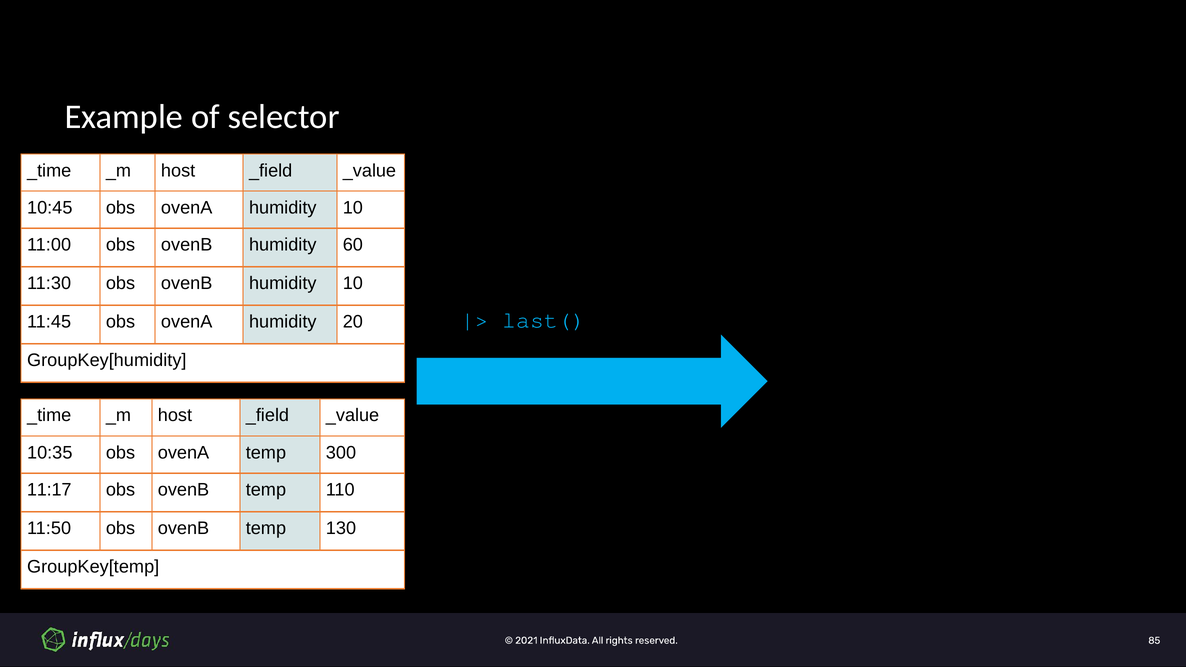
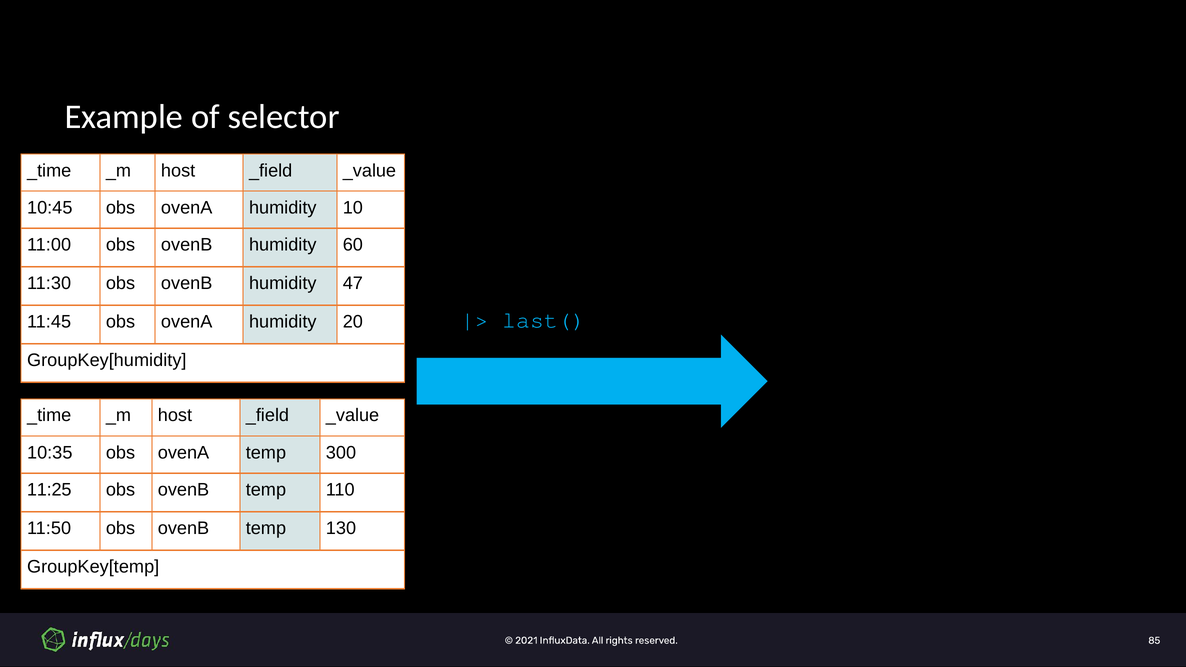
ovenB humidity 10: 10 -> 47 (353, 283)
11:17: 11:17 -> 11:25 (49, 490)
